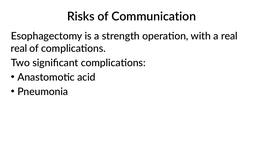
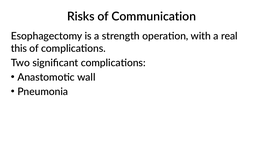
real: real -> this (19, 48)
acid: acid -> wall (86, 77)
